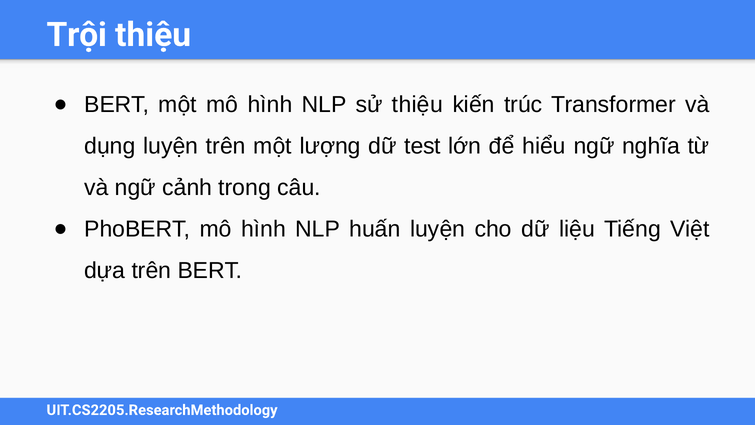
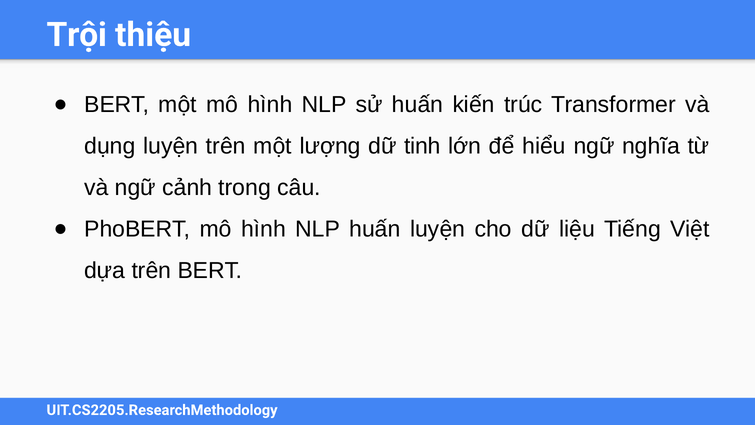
sử thiệu: thiệu -> huấn (418, 105)
test: test -> tinh (423, 146)
